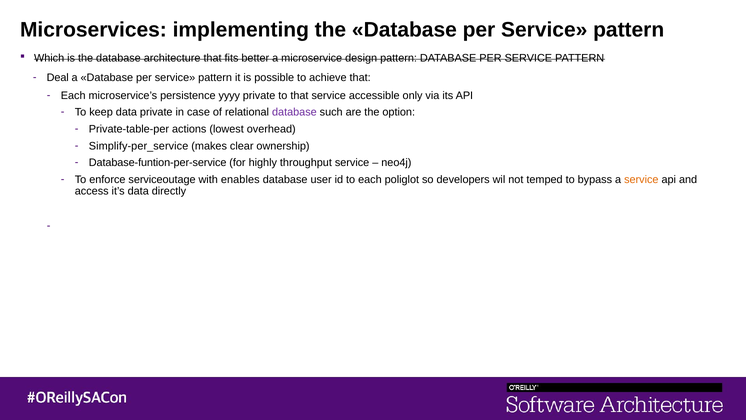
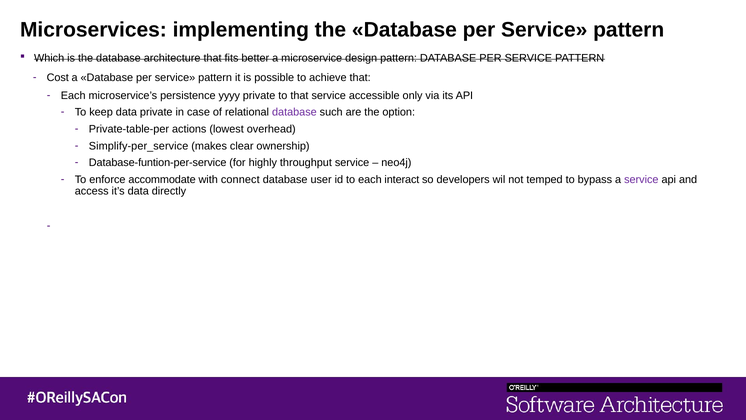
Deal: Deal -> Cost (58, 77)
serviceoutage: serviceoutage -> accommodate (162, 179)
enables: enables -> connect (240, 179)
poliglot: poliglot -> interact (402, 179)
service colour: orange -> purple (641, 179)
